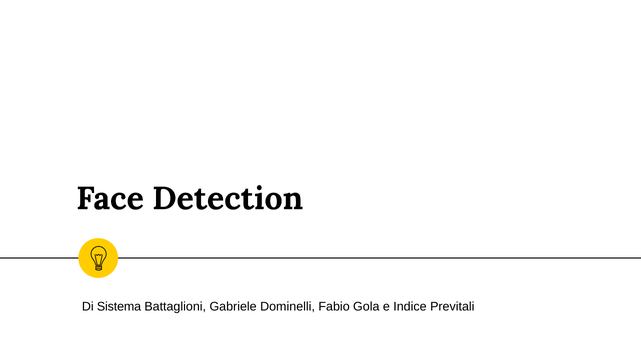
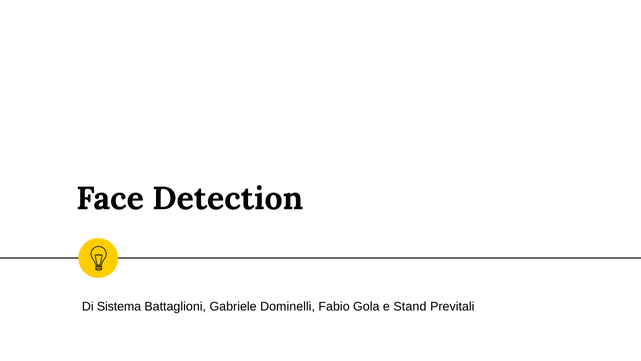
Indice: Indice -> Stand (410, 306)
